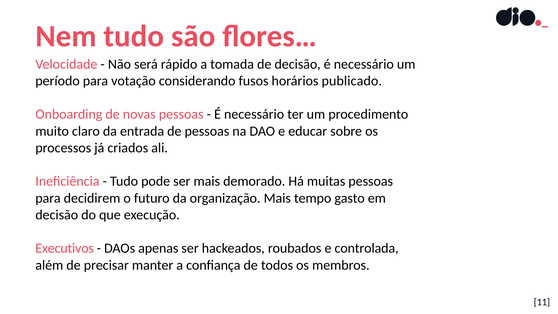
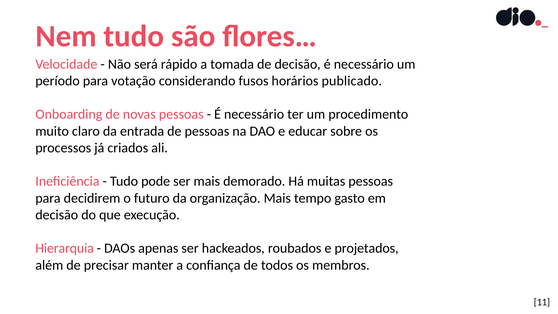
Executivos: Executivos -> Hierarquia (65, 248)
controlada: controlada -> projetados (367, 248)
